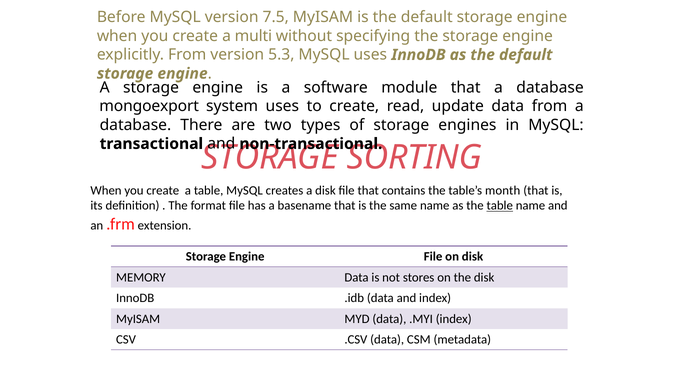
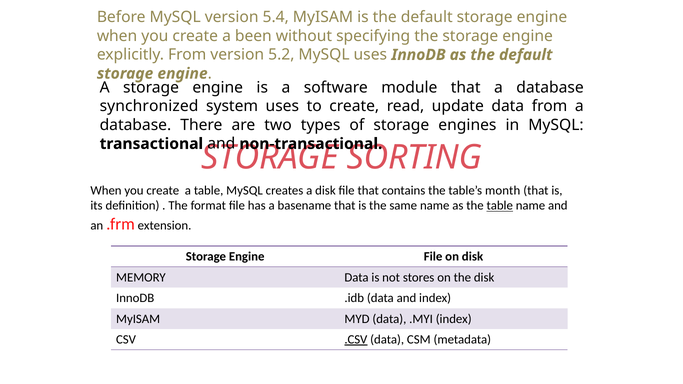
7.5: 7.5 -> 5.4 (276, 17)
multi: multi -> been (253, 36)
5.3: 5.3 -> 5.2 (281, 55)
mongoexport: mongoexport -> synchronized (149, 106)
.CSV underline: none -> present (356, 340)
